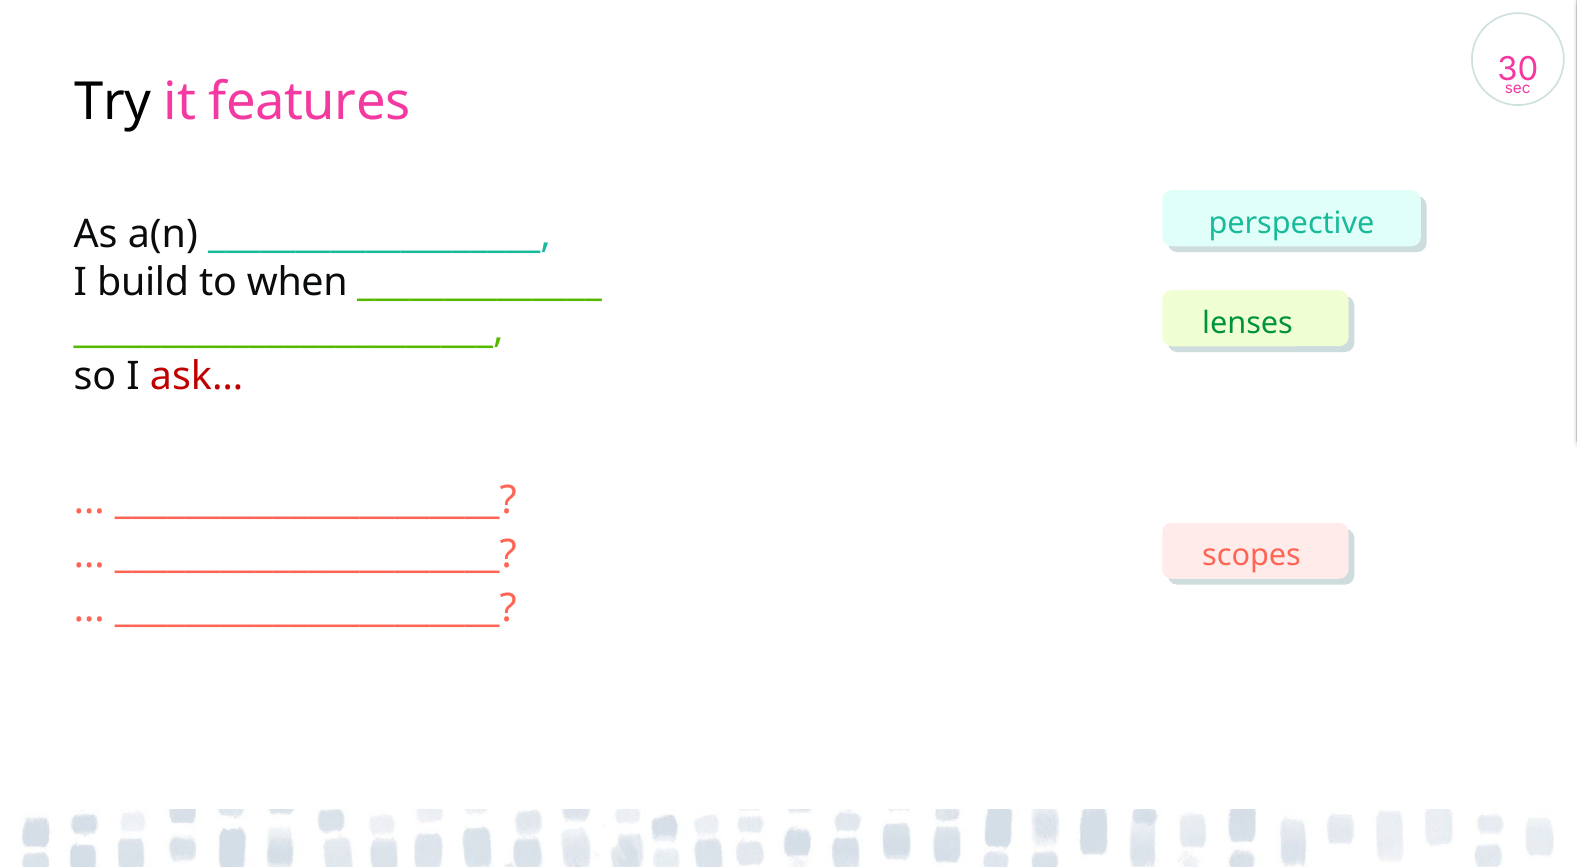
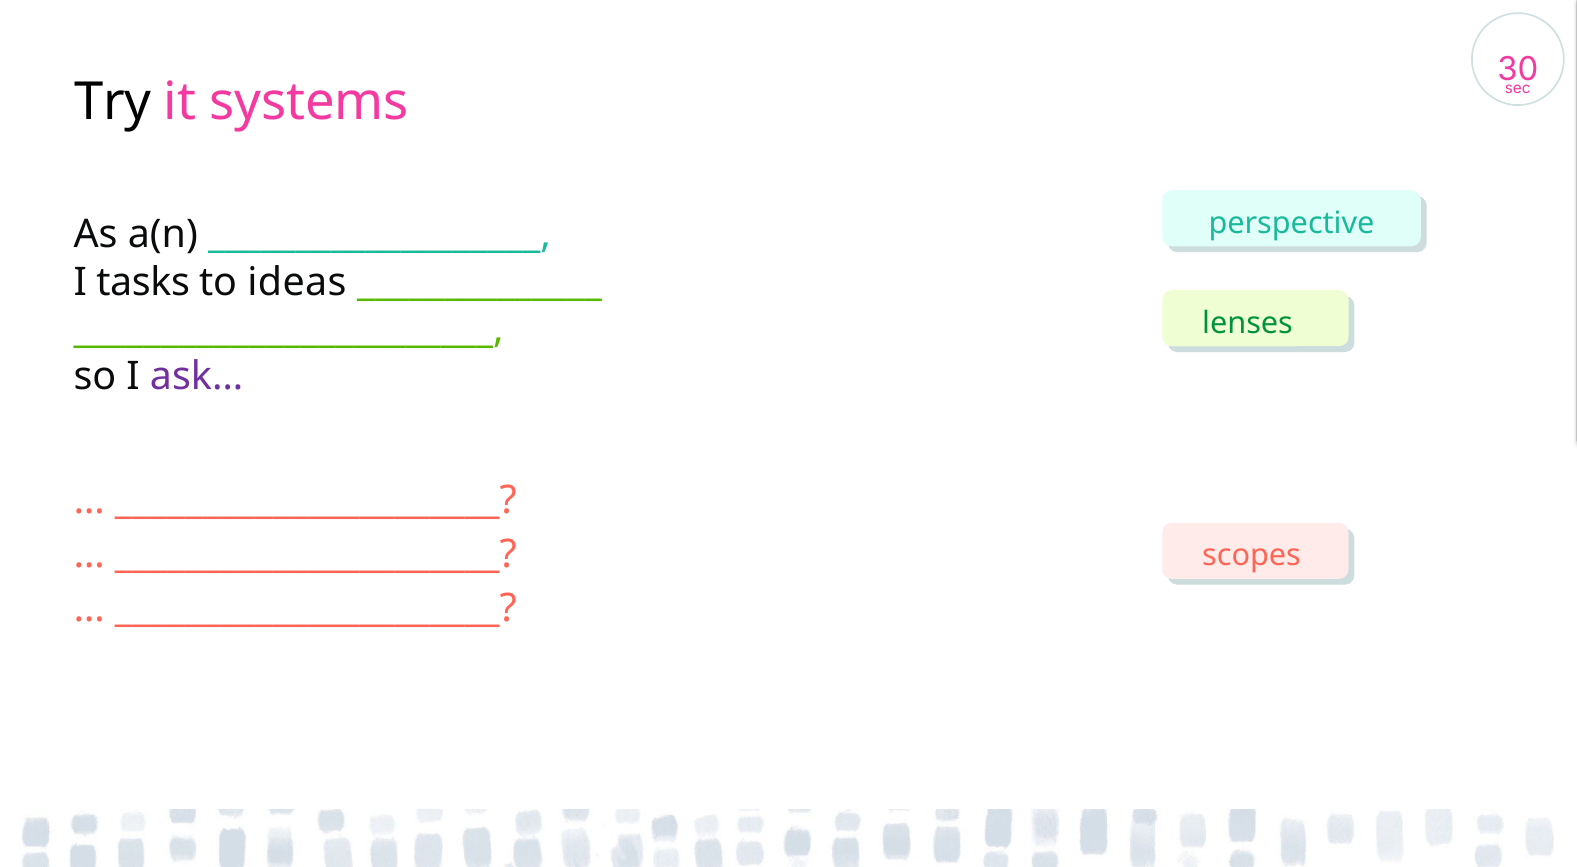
features: features -> systems (309, 102)
build: build -> tasks (143, 282)
when: when -> ideas (297, 282)
ask… colour: red -> purple (197, 377)
